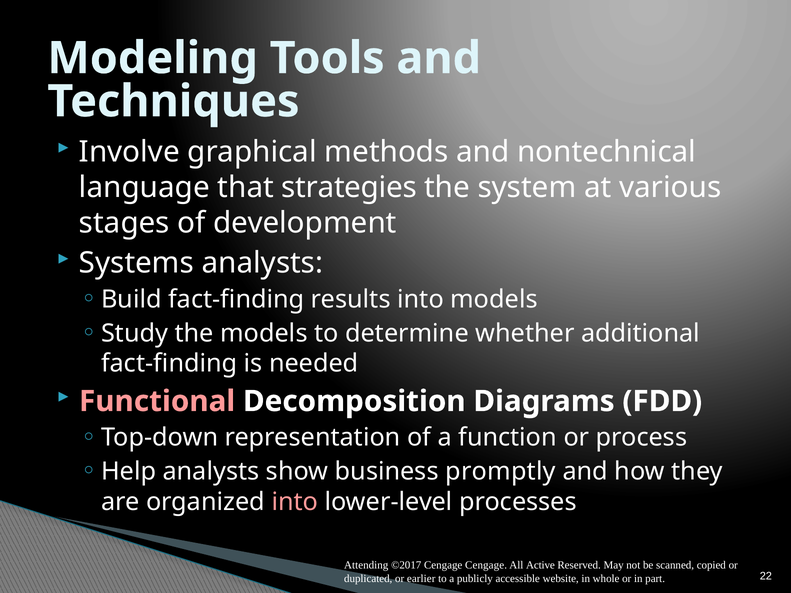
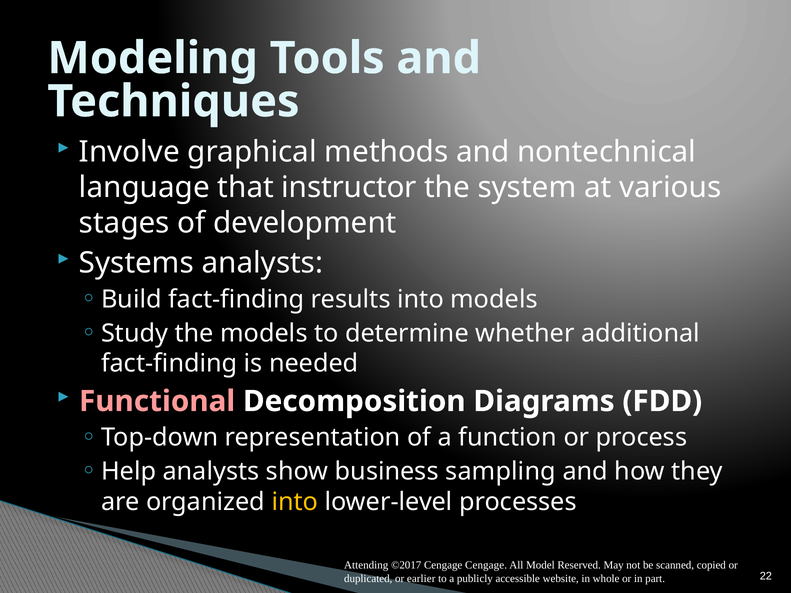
strategies: strategies -> instructor (349, 188)
promptly: promptly -> sampling (501, 472)
into colour: pink -> yellow (295, 502)
Active: Active -> Model (540, 566)
